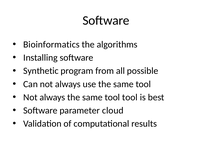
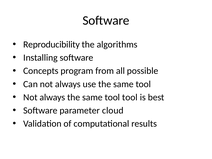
Bioinformatics: Bioinformatics -> Reproducibility (52, 44)
Synthetic: Synthetic -> Concepts (41, 71)
